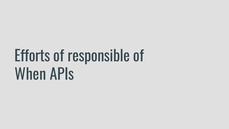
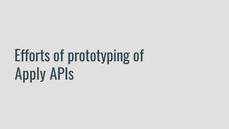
responsible: responsible -> prototyping (99, 56)
When: When -> Apply (30, 75)
